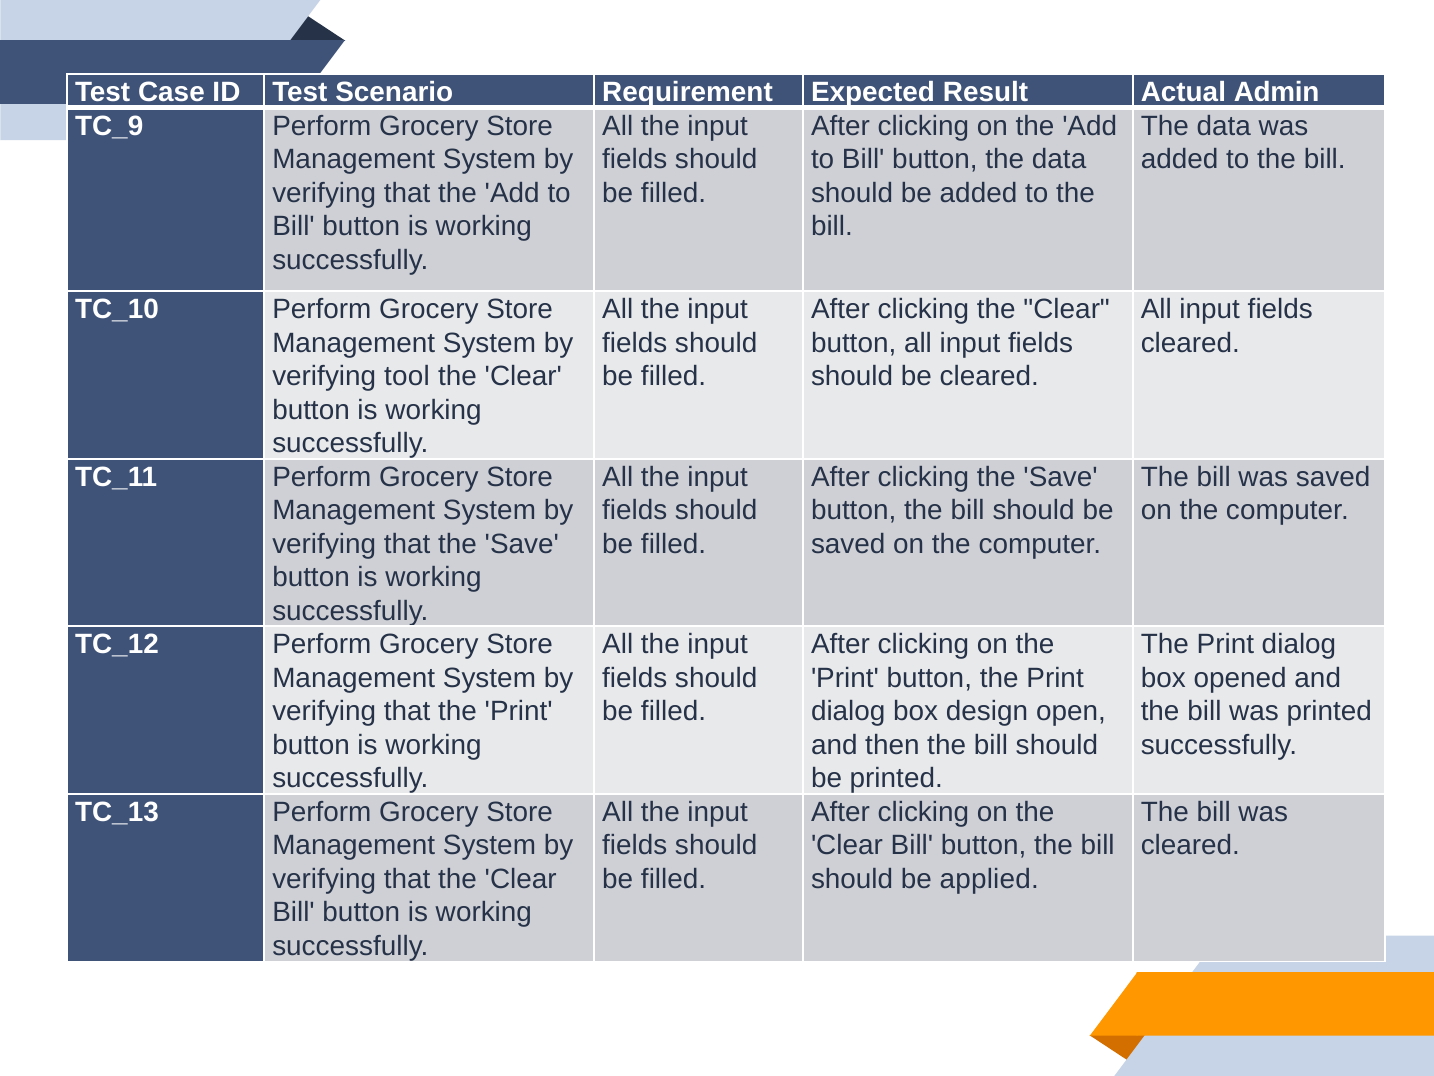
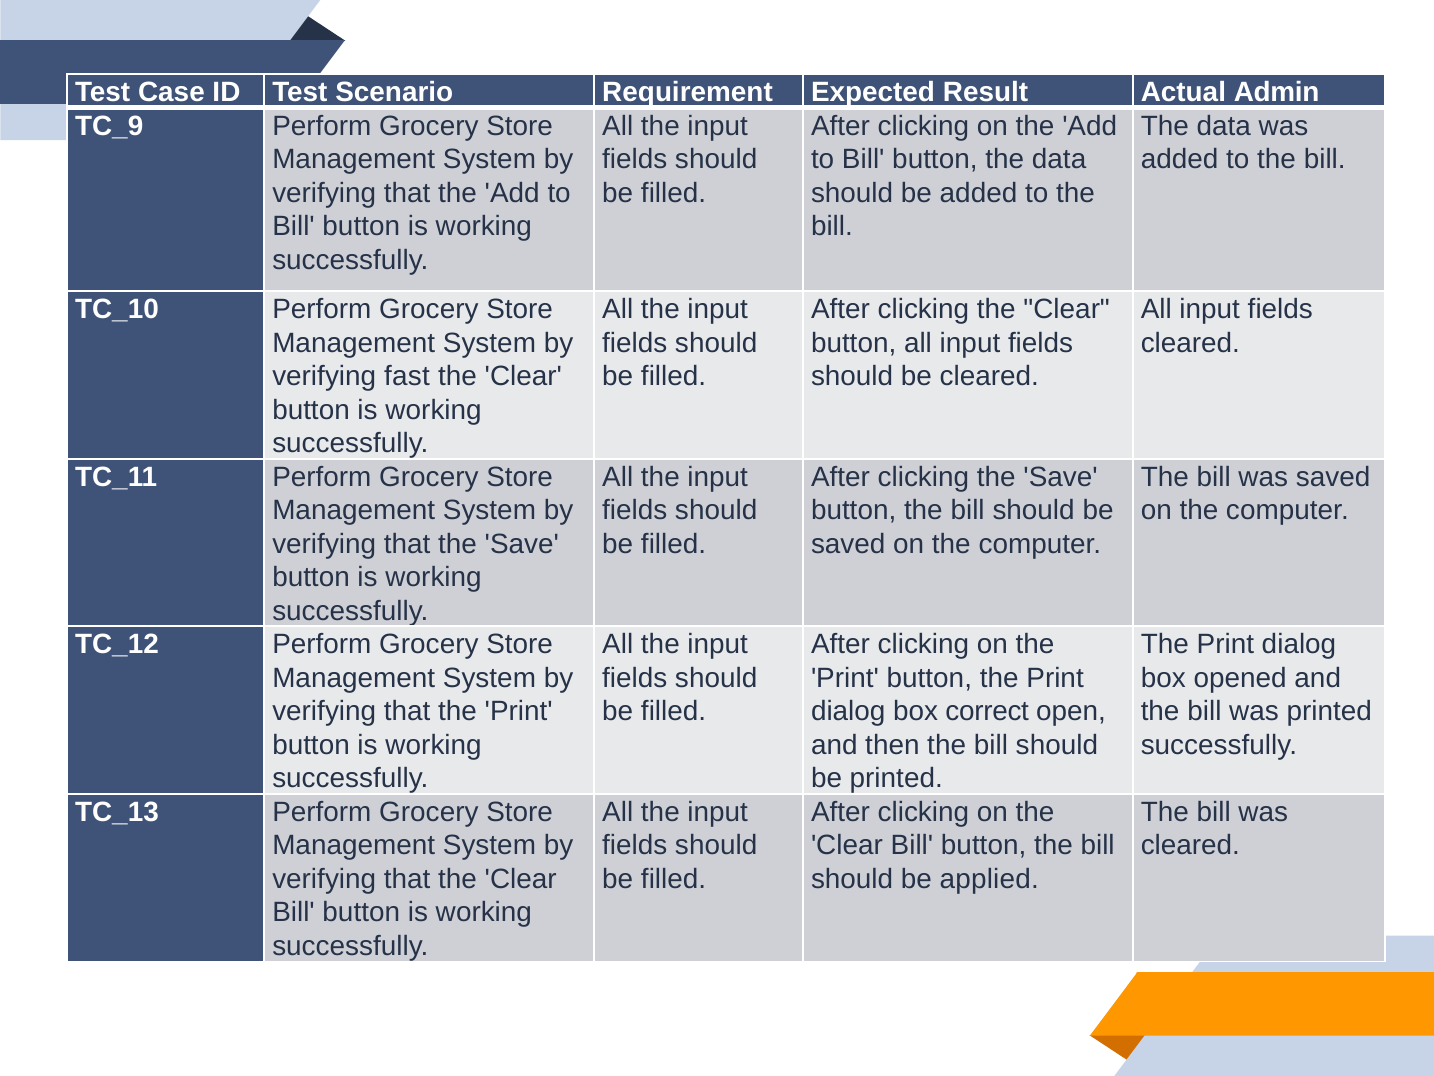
tool: tool -> fast (407, 376)
design: design -> correct (987, 711)
